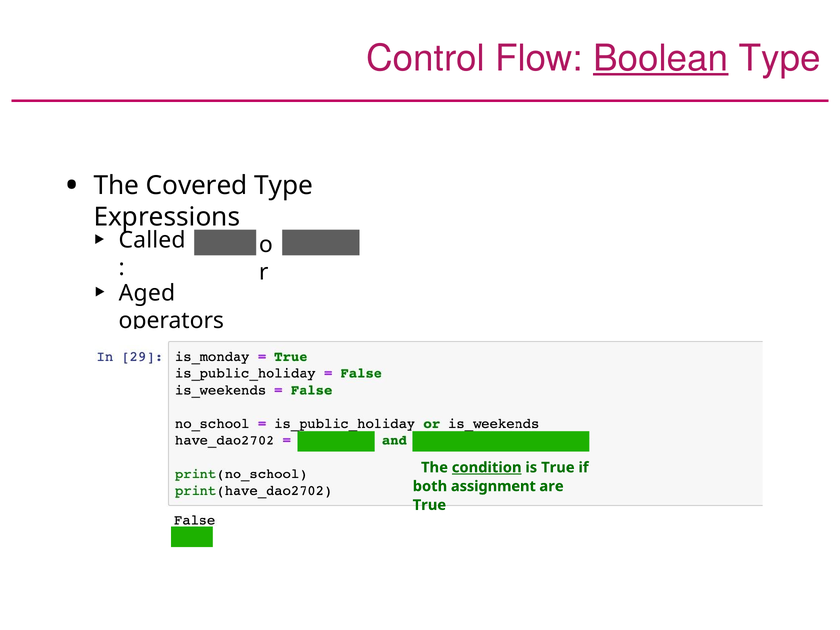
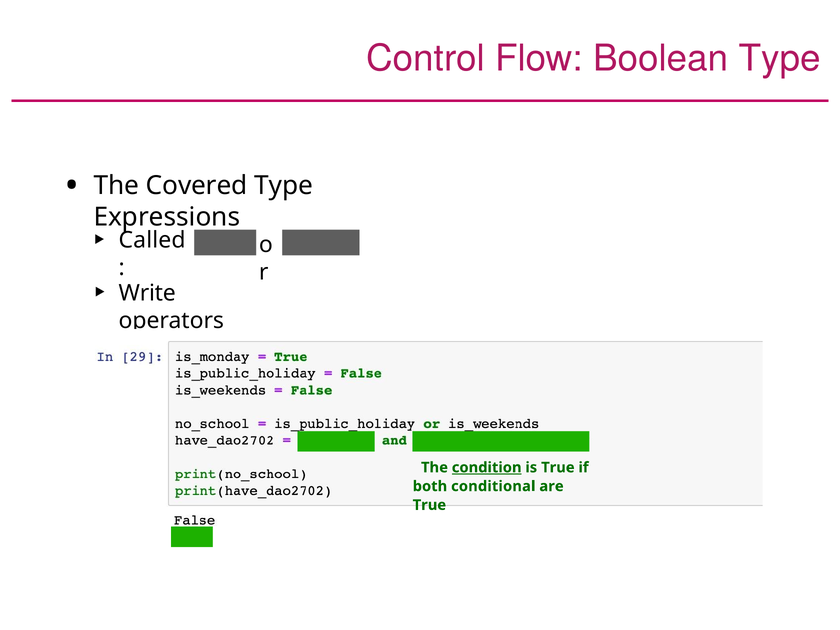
Boolean underline: present -> none (661, 58)
Aged: Aged -> Write (147, 293)
assignment: assignment -> conditional (493, 486)
